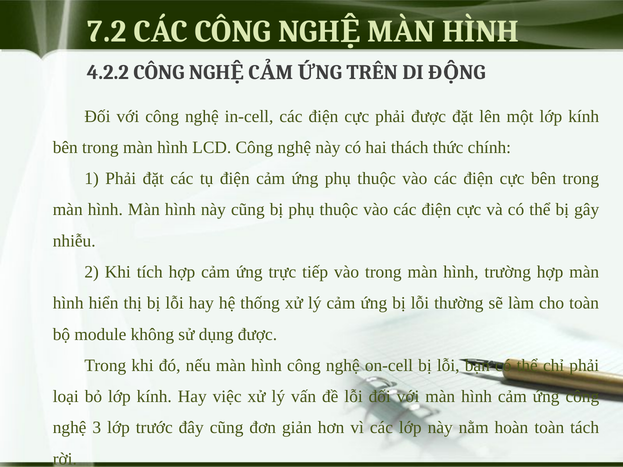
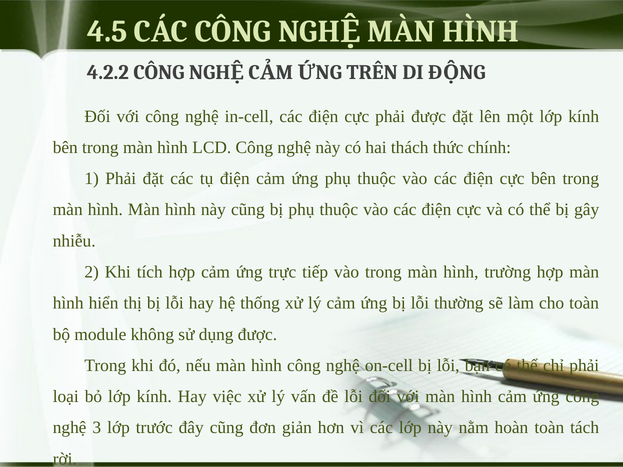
7.2: 7.2 -> 4.5 (107, 32)
